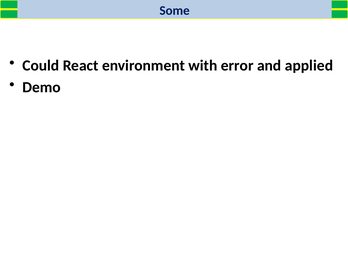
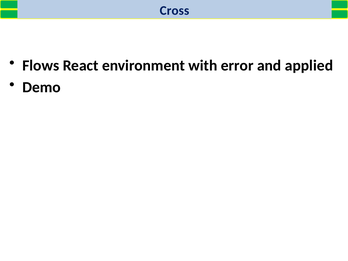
Some: Some -> Cross (174, 10)
Could: Could -> Flows (41, 66)
